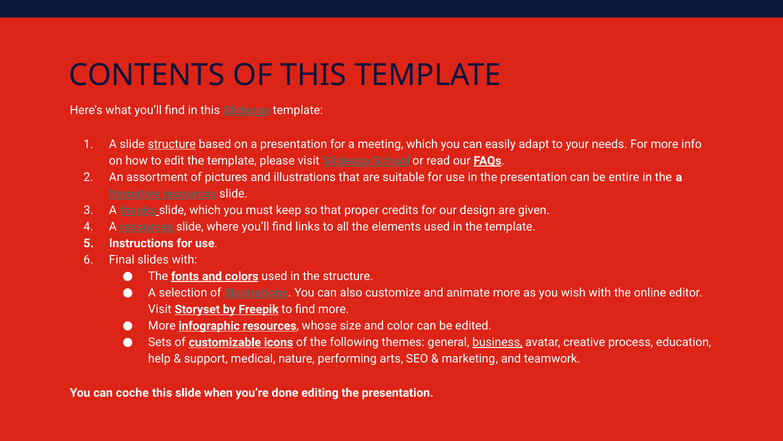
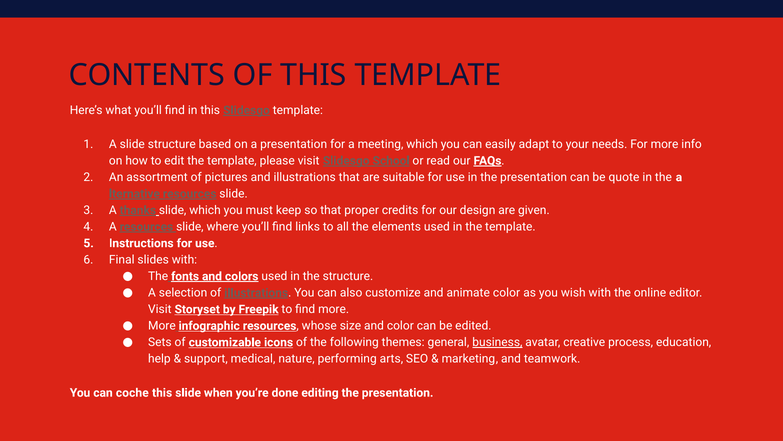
structure underline: present -> none (172, 144)
entire: entire -> quote (624, 177)
animate more: more -> color (507, 292)
